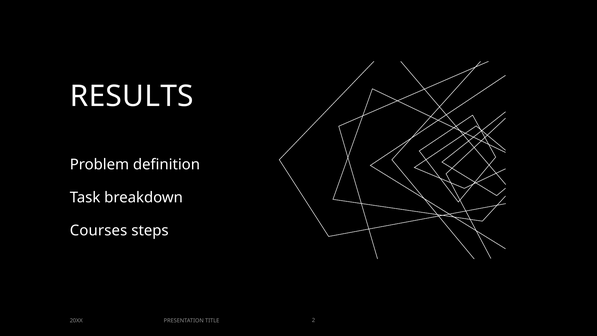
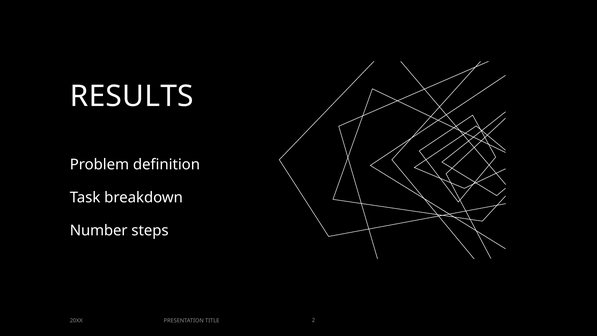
Courses: Courses -> Number (99, 231)
